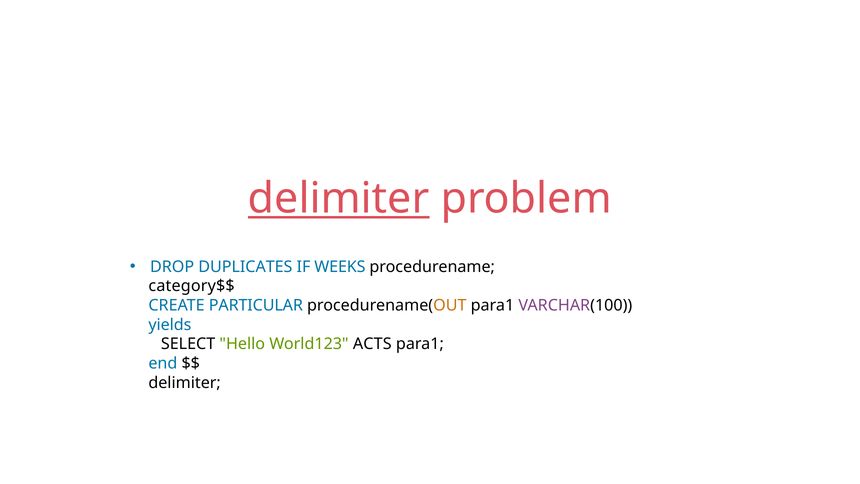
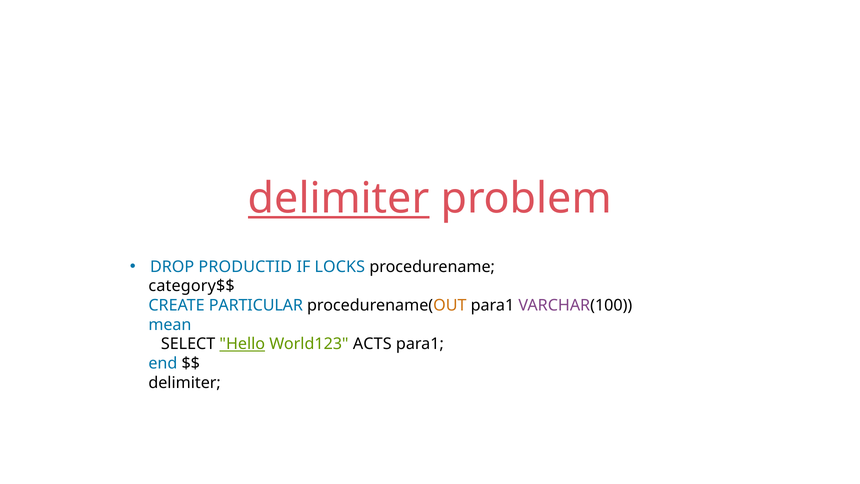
DUPLICATES: DUPLICATES -> PRODUCTID (245, 267)
WEEKS: WEEKS -> LOCKS (340, 267)
yields: yields -> mean (170, 325)
Hello underline: none -> present (242, 344)
